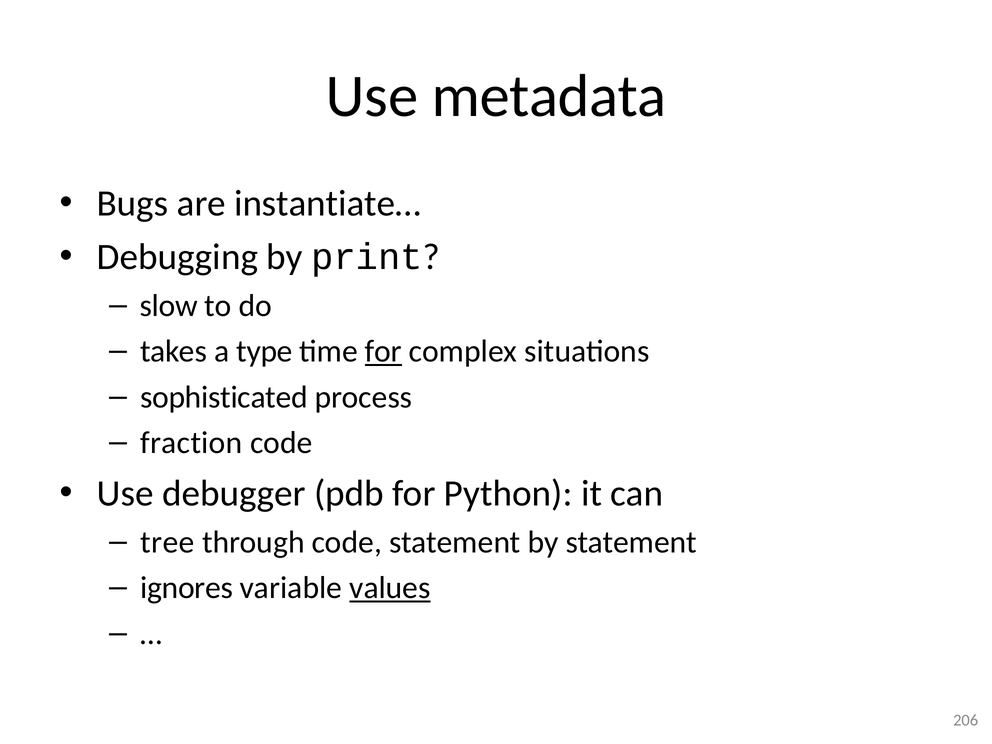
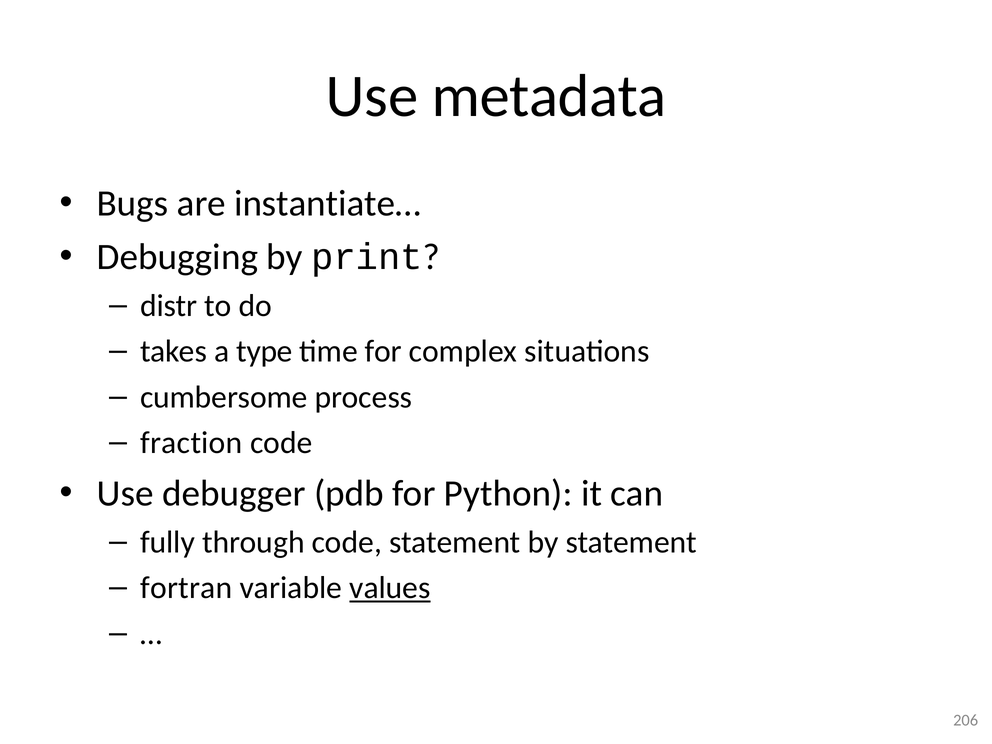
slow: slow -> distr (169, 306)
for underline: present -> none (383, 351)
sophisticated: sophisticated -> cumbersome (224, 397)
tree: tree -> fully (167, 542)
ignores: ignores -> fortran (186, 588)
